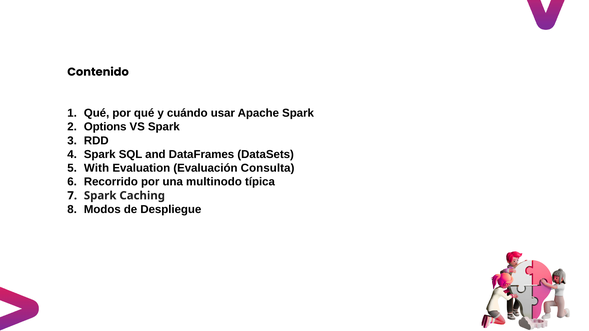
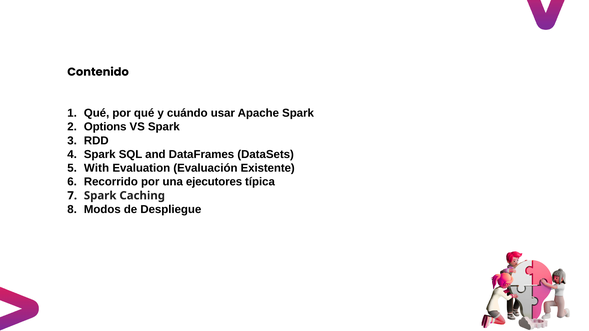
Consulta: Consulta -> Existente (268, 168)
multinodo: multinodo -> ejecutores (214, 182)
